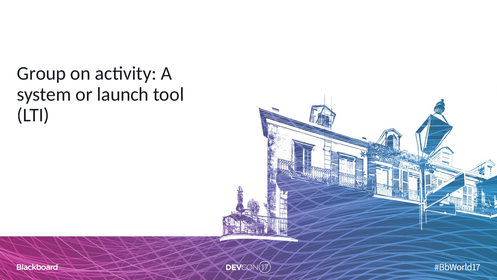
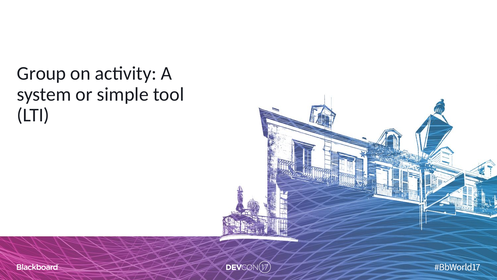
launch: launch -> simple (123, 94)
